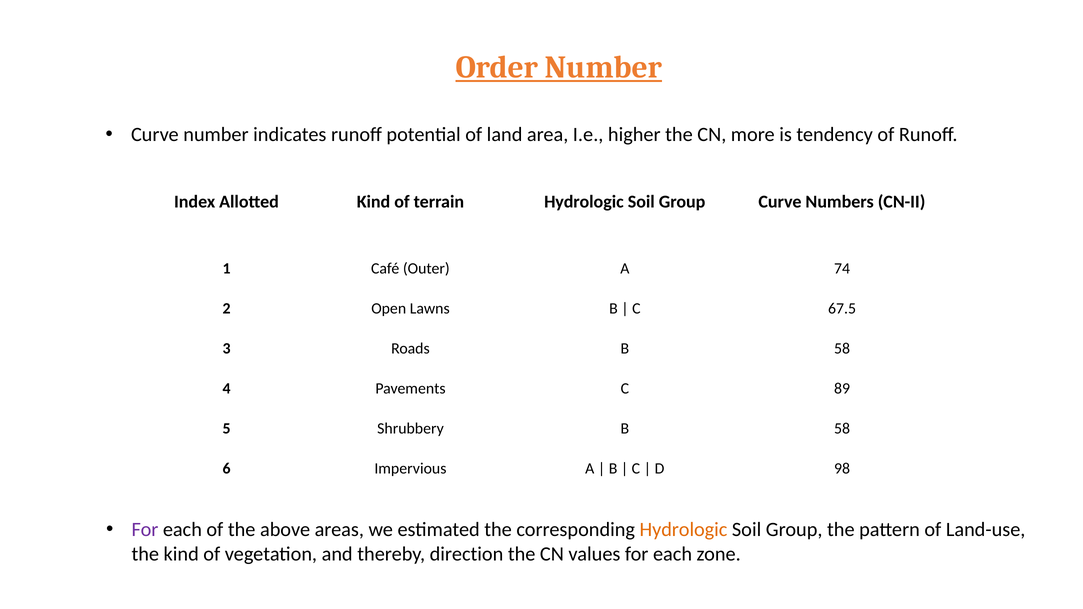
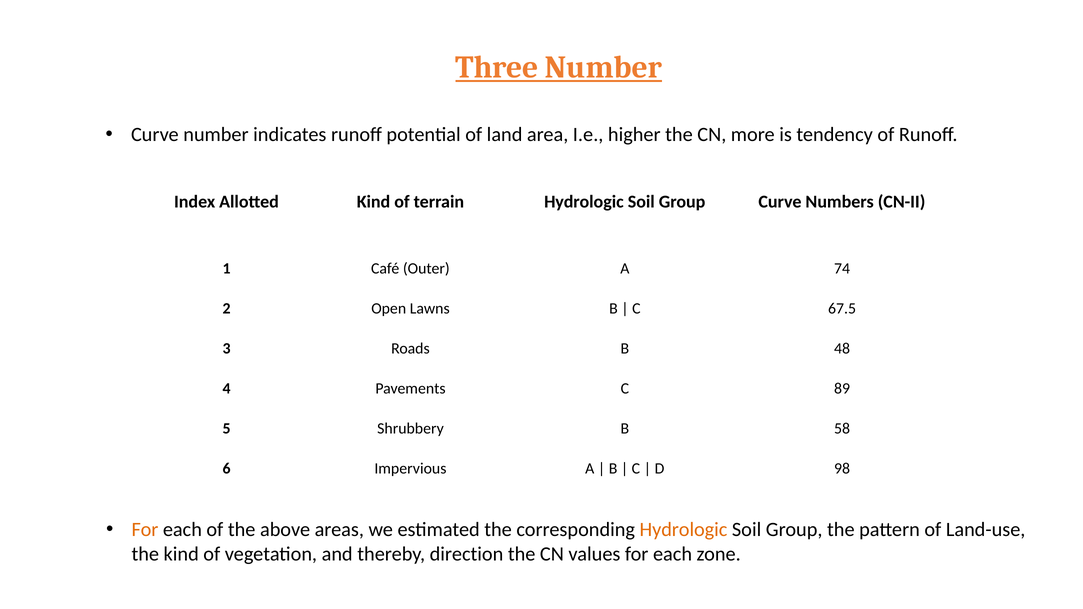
Order: Order -> Three (497, 67)
Roads B 58: 58 -> 48 (842, 349)
For colour: purple -> orange (145, 530)
